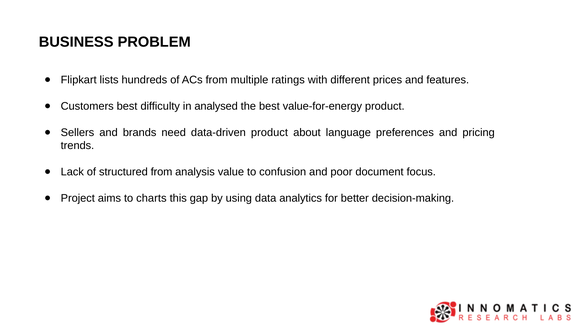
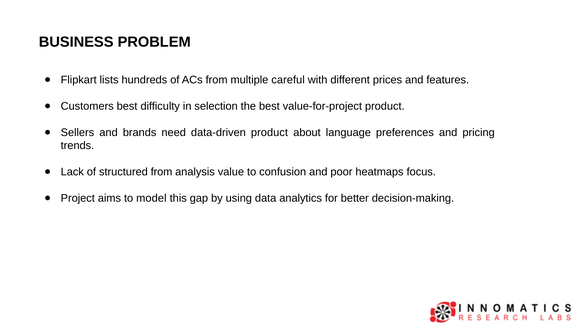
ratings: ratings -> careful (288, 80)
analysed: analysed -> selection (216, 106)
value-for-energy: value-for-energy -> value-for-project (322, 106)
document: document -> heatmaps (380, 172)
charts: charts -> model (151, 198)
